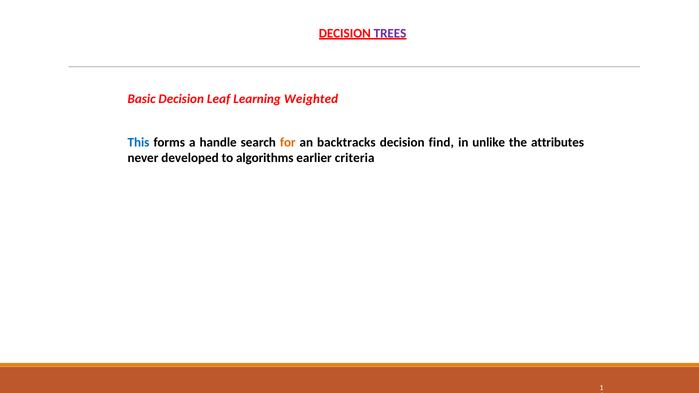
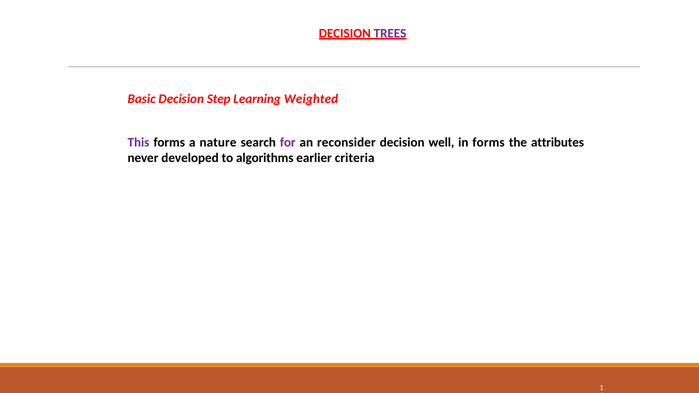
Leaf: Leaf -> Step (219, 99)
This colour: blue -> purple (139, 142)
handle: handle -> nature (218, 142)
for colour: orange -> purple (288, 142)
backtracks: backtracks -> reconsider (346, 142)
find: find -> well (441, 142)
in unlike: unlike -> forms (489, 142)
